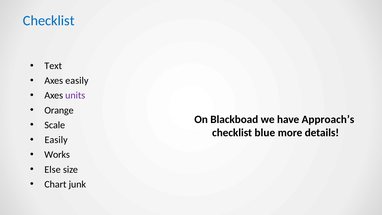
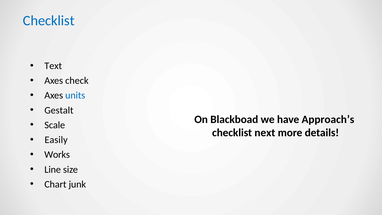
Axes easily: easily -> check (77, 81)
units colour: purple -> blue (75, 95)
Orange: Orange -> Gestalt (59, 110)
blue: blue -> next (265, 133)
Else: Else -> Line (53, 169)
